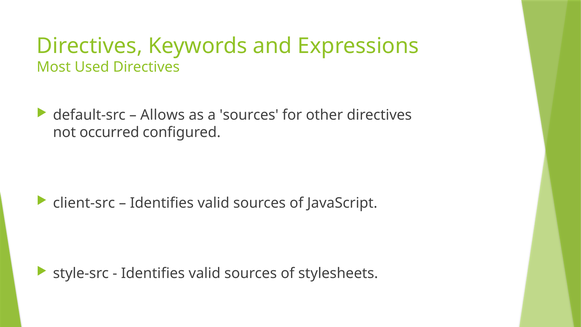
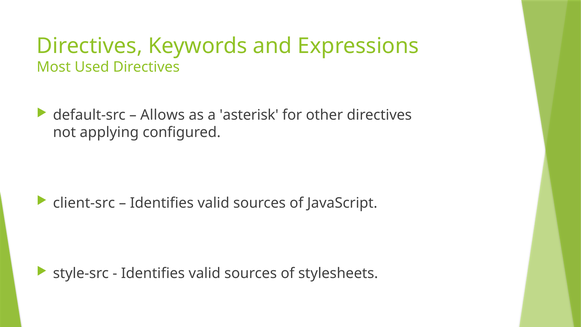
a sources: sources -> asterisk (249, 115)
occurred: occurred -> applying (109, 132)
